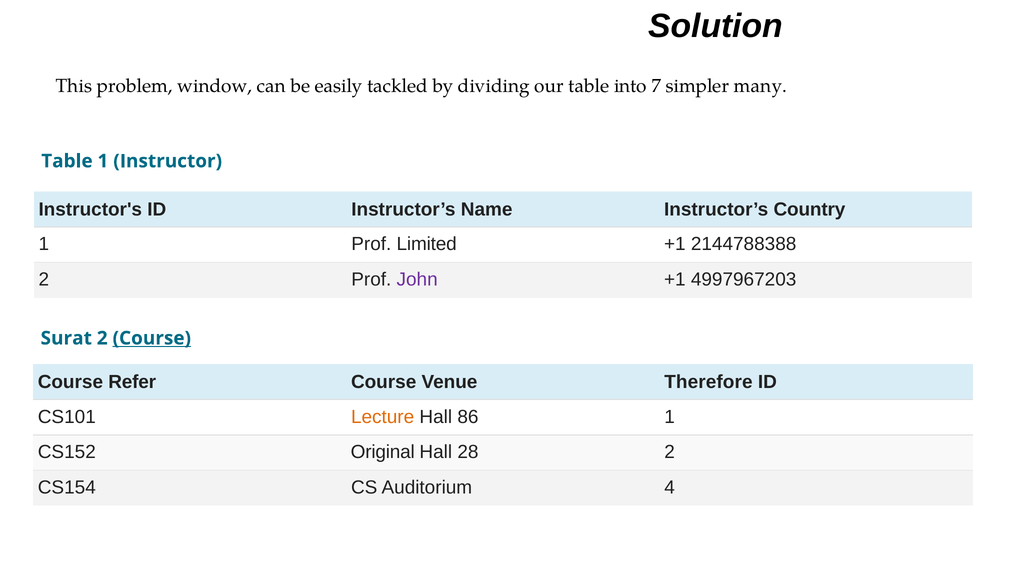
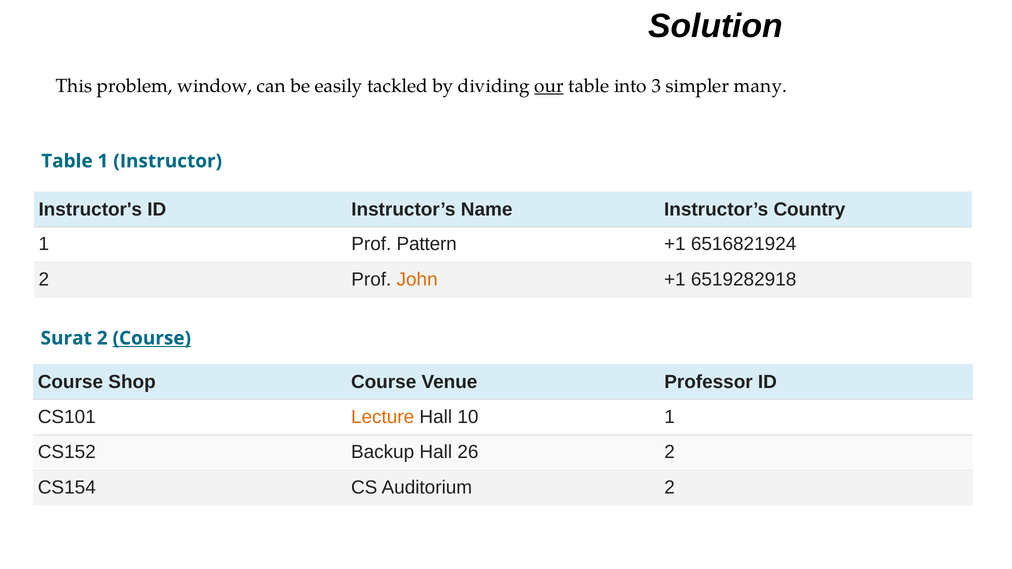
our underline: none -> present (549, 86)
7: 7 -> 3 (656, 86)
Limited: Limited -> Pattern (427, 244)
2144788388: 2144788388 -> 6516821924 (744, 244)
John colour: purple -> orange (417, 280)
4997967203: 4997967203 -> 6519282918 (744, 280)
Refer: Refer -> Shop (132, 382)
Therefore: Therefore -> Professor (708, 382)
86: 86 -> 10 (468, 417)
Original: Original -> Backup (383, 452)
28: 28 -> 26 (468, 452)
Auditorium 4: 4 -> 2 (670, 488)
